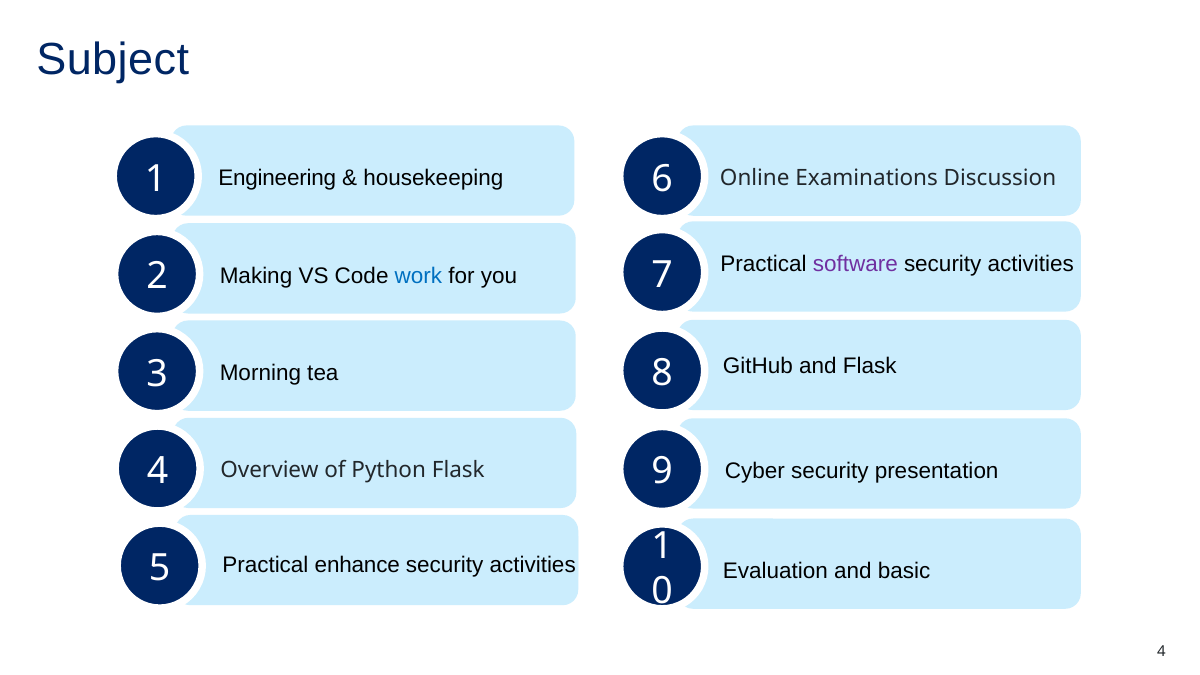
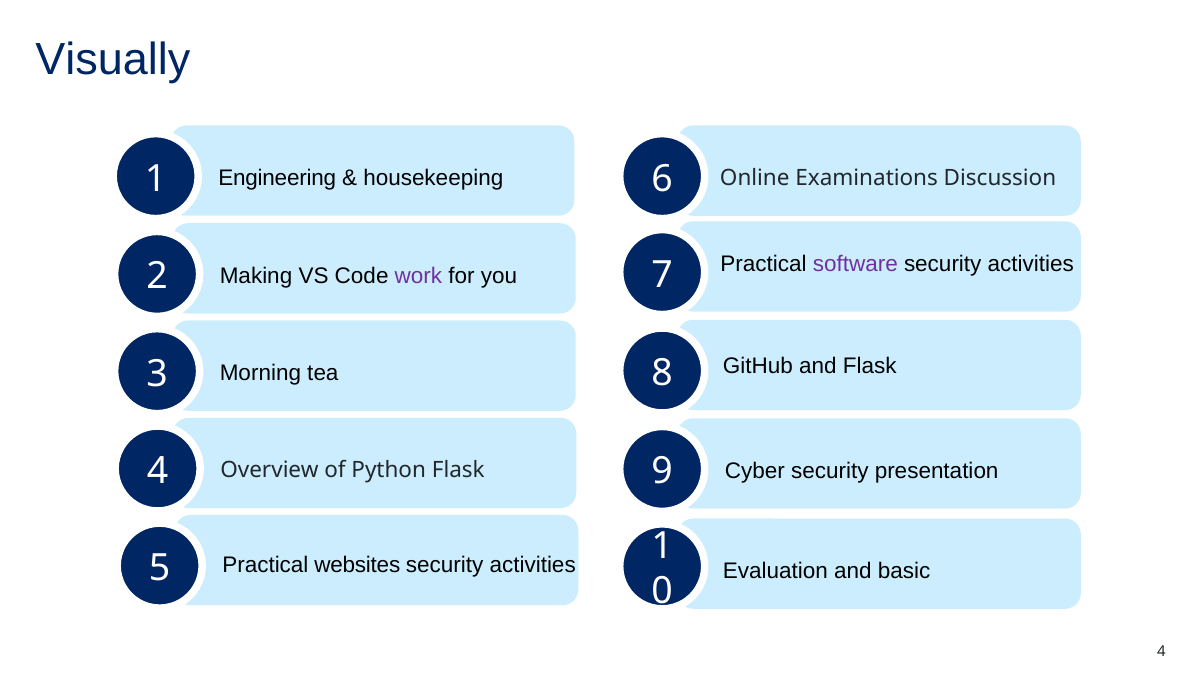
Subject: Subject -> Visually (113, 59)
work colour: blue -> purple (418, 276)
enhance: enhance -> websites (357, 565)
